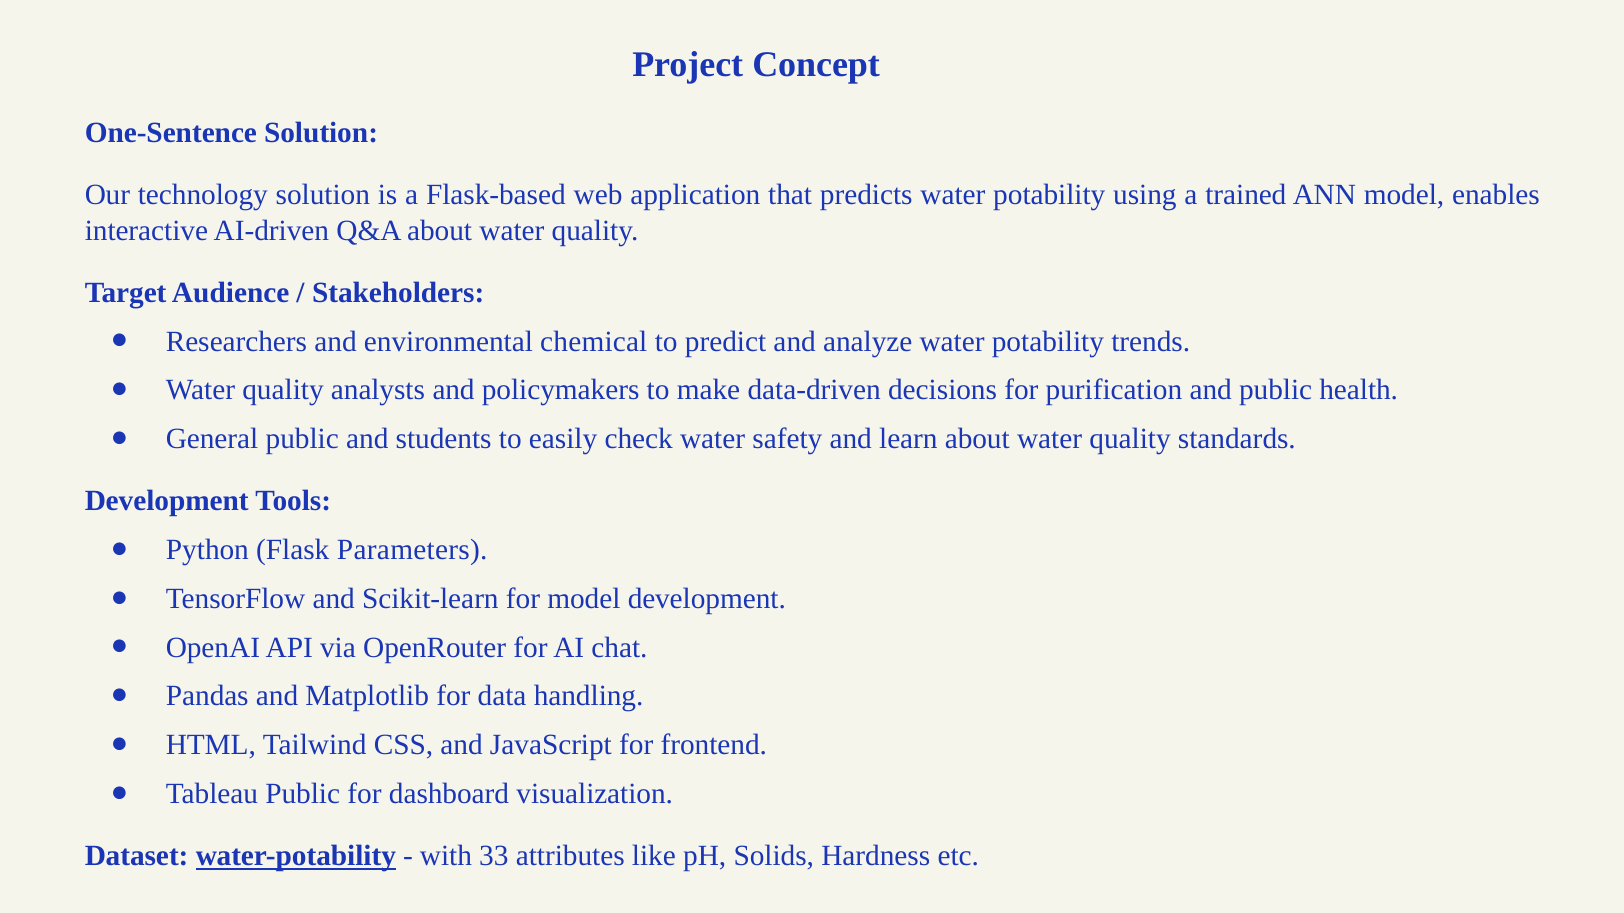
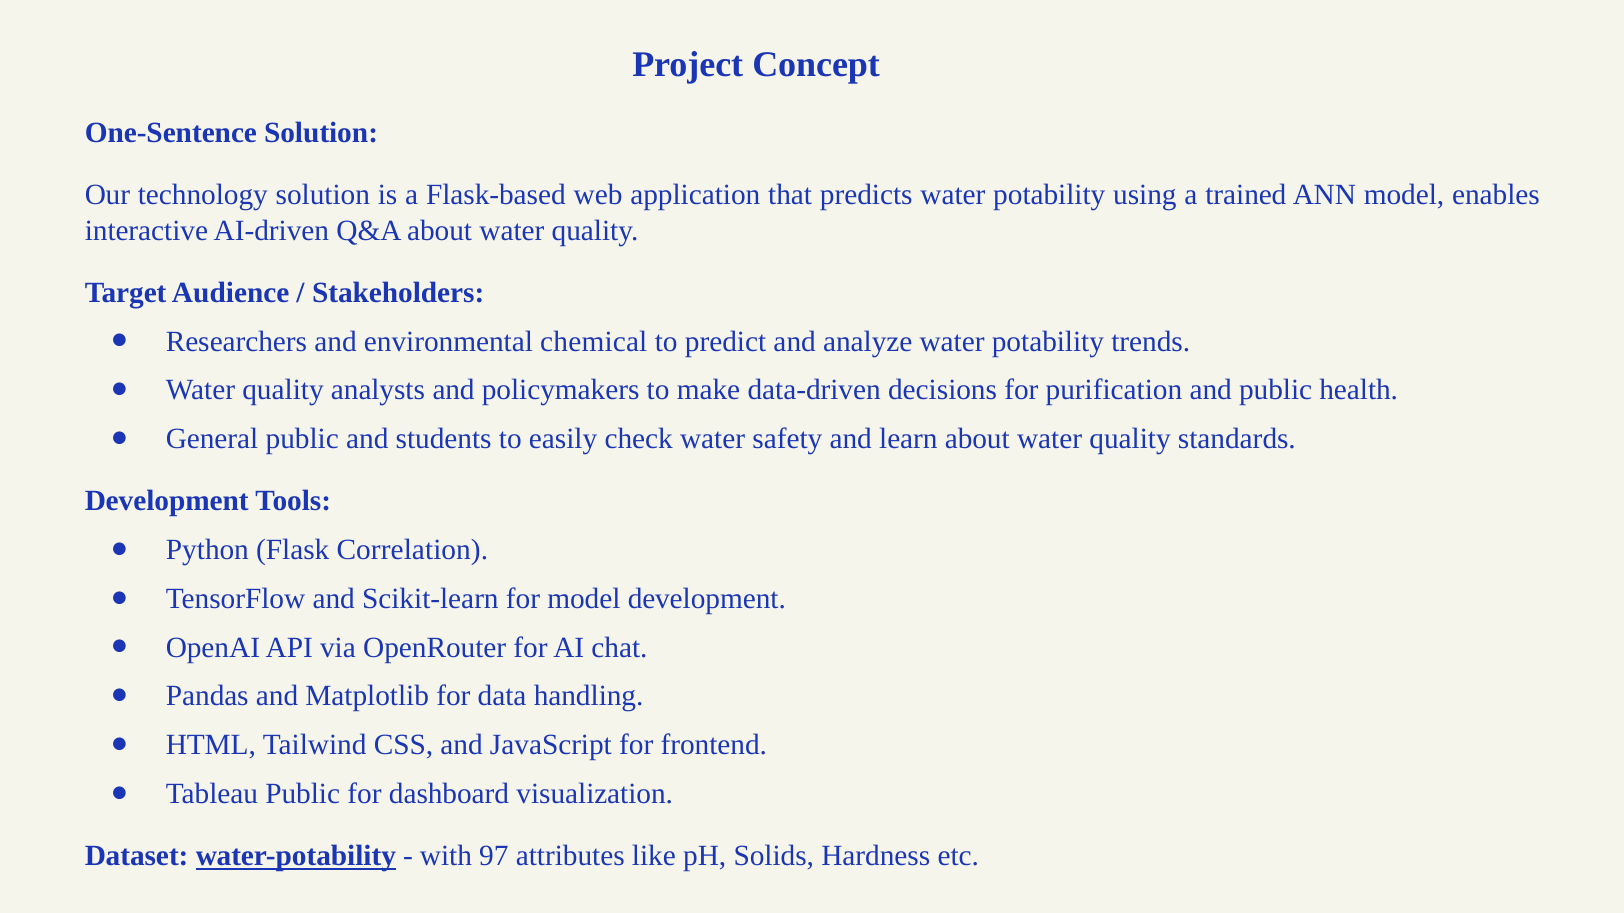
Parameters: Parameters -> Correlation (412, 550)
33: 33 -> 97 (494, 856)
